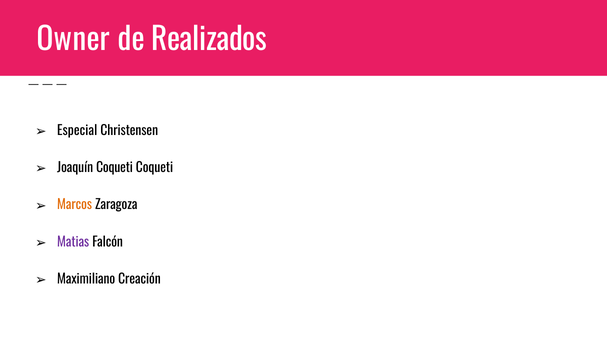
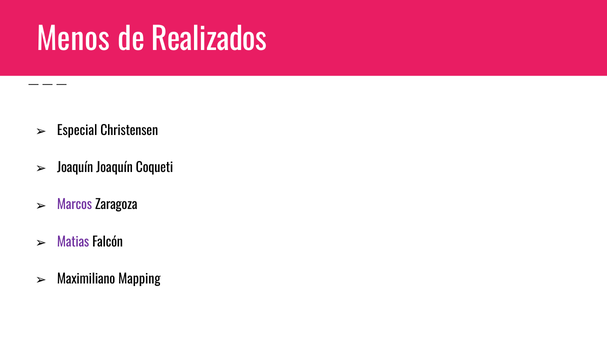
Owner: Owner -> Menos (73, 40)
Joaquín Coqueti: Coqueti -> Joaquín (114, 168)
Marcos colour: orange -> purple (75, 205)
Creación: Creación -> Mapping (139, 280)
